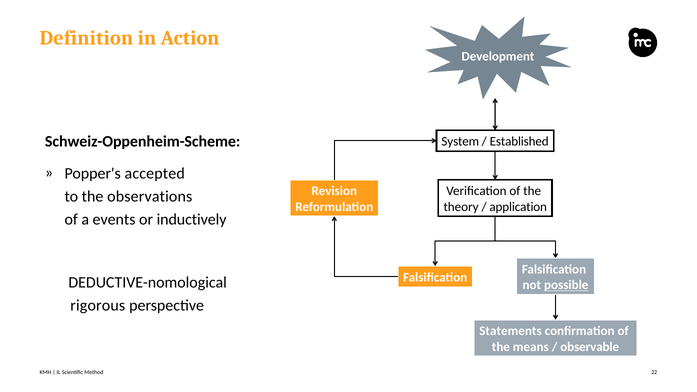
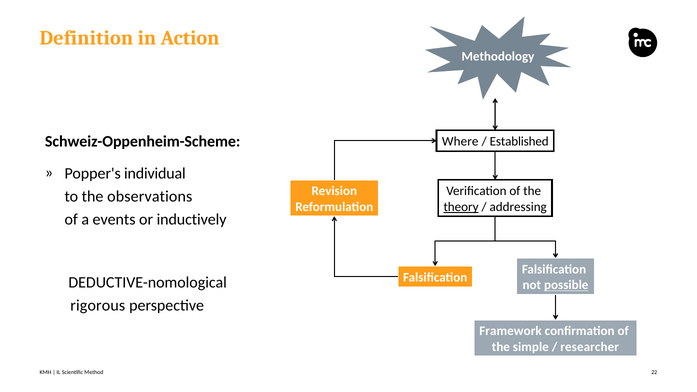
Development: Development -> Methodology (498, 56)
System: System -> Where (460, 142)
accepted: accepted -> individual (155, 173)
theory underline: none -> present (461, 207)
application: application -> addressing (518, 207)
Statements: Statements -> Framework (510, 331)
means: means -> simple (531, 347)
observable: observable -> researcher (590, 347)
